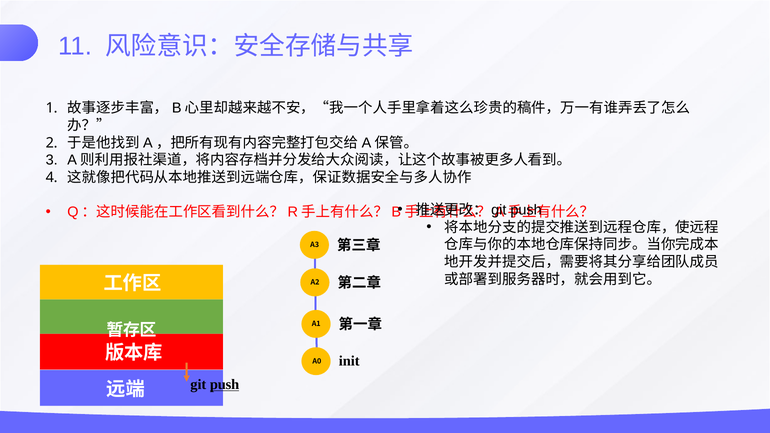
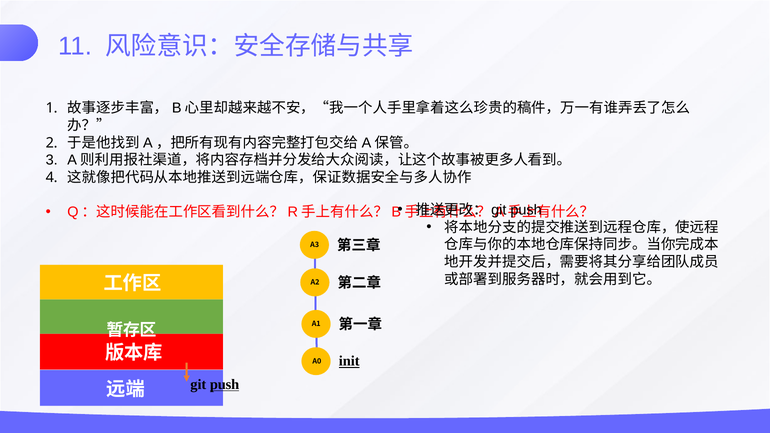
init underline: none -> present (349, 361)
